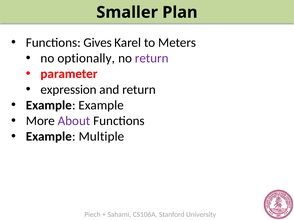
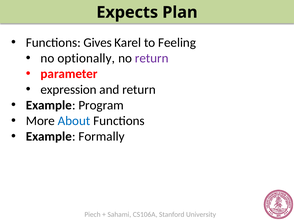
Smaller: Smaller -> Expects (127, 12)
Meters: Meters -> Feeling (177, 43)
Example Example: Example -> Program (101, 105)
About colour: purple -> blue (74, 121)
Multiple: Multiple -> Formally (102, 137)
